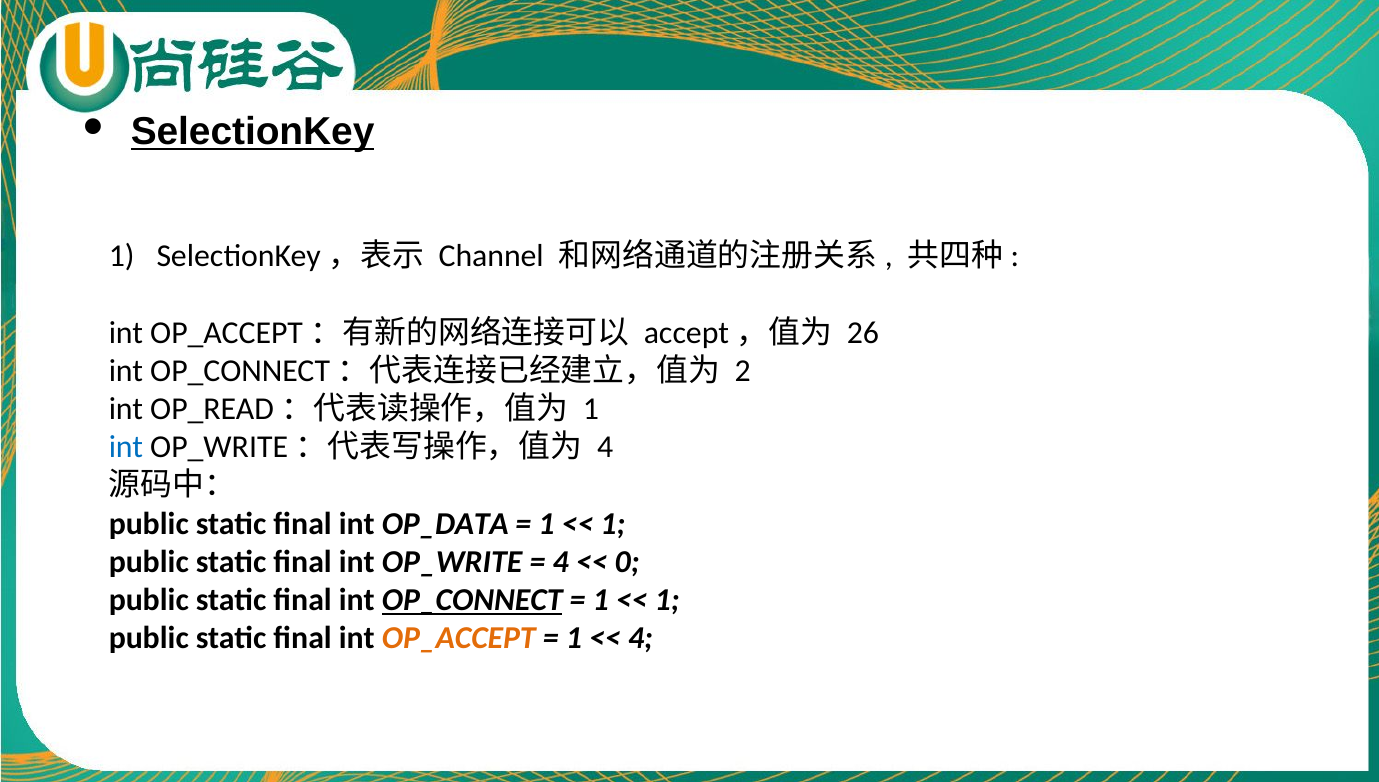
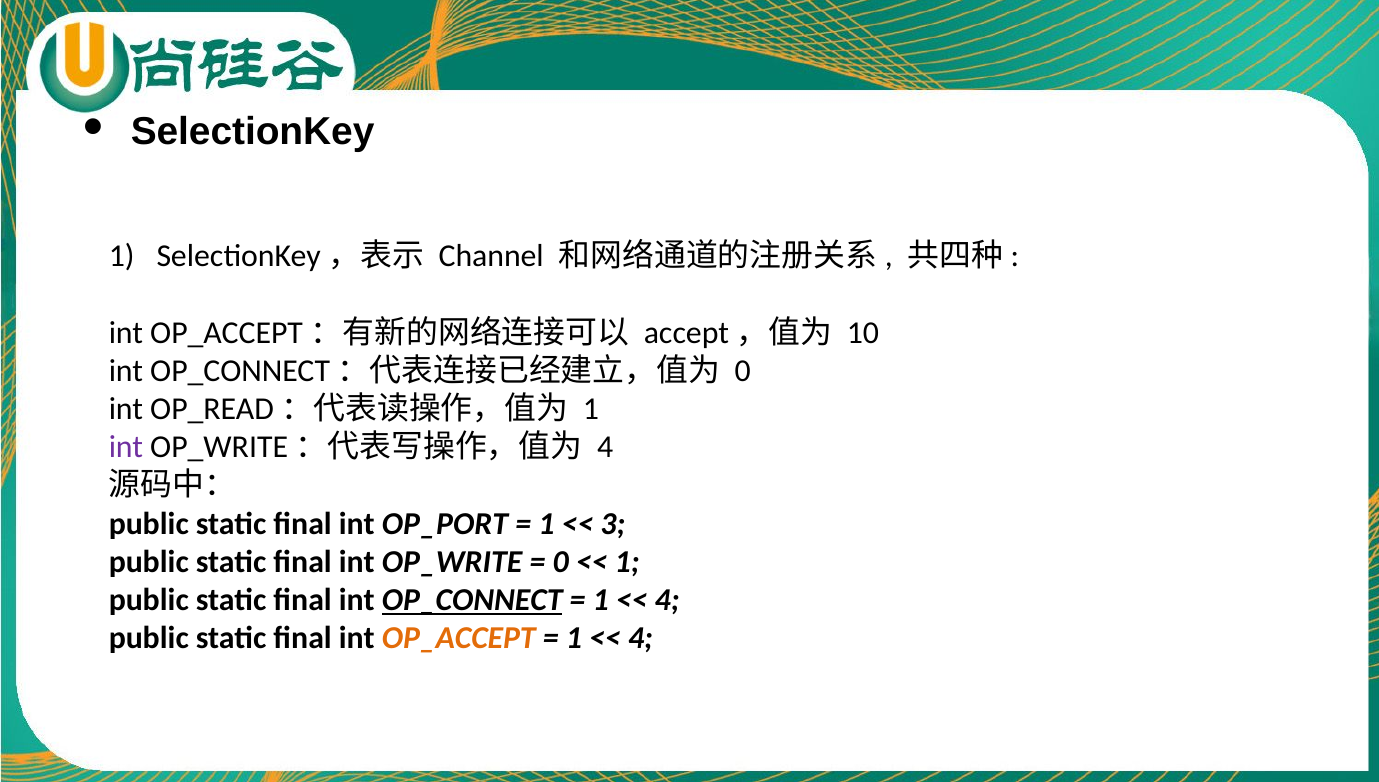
SelectionKey underline: present -> none (253, 132)
26: 26 -> 10 (863, 333)
2: 2 -> 0 (743, 371)
int colour: blue -> purple (126, 447)
OP_DATA: OP_DATA -> OP_PORT (445, 524)
1: 1 -> 3 (613, 524)
4: 4 -> 0 (561, 562)
0: 0 -> 1 (627, 562)
1: 1 -> 4 (667, 600)
